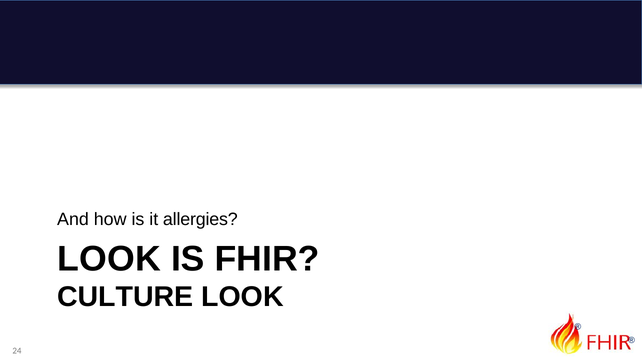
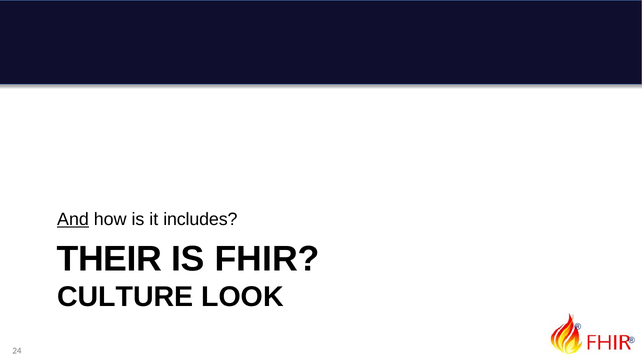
And underline: none -> present (73, 219)
allergies: allergies -> includes (200, 219)
LOOK: LOOK -> THEIR (109, 259)
